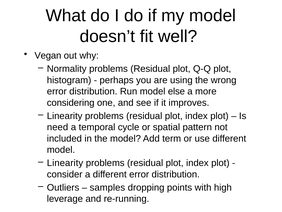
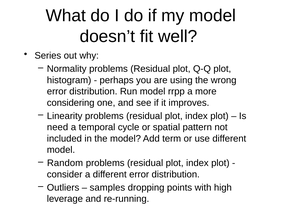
Vegan: Vegan -> Series (48, 56)
else: else -> rrpp (176, 91)
Linearity: Linearity -> Random (65, 163)
